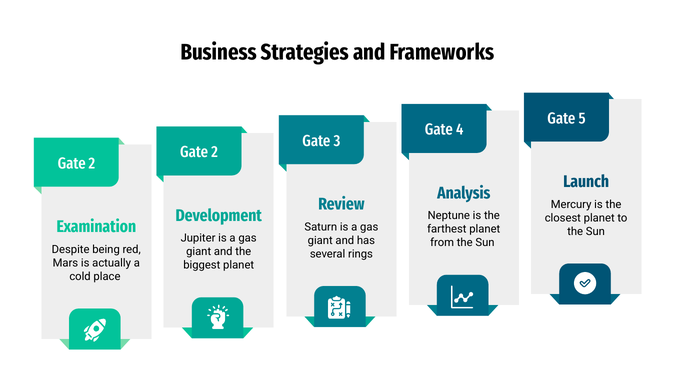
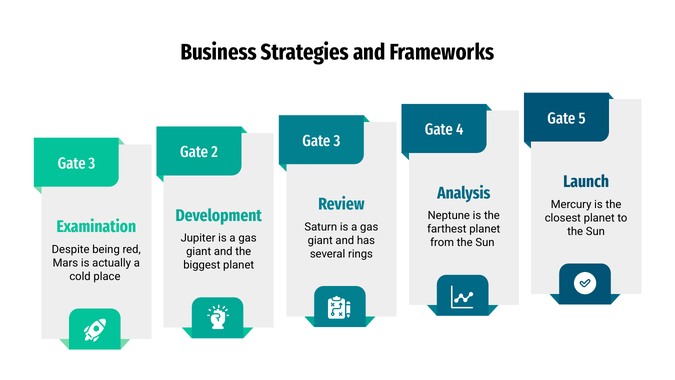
2: 2 -> 3 (92, 163)
